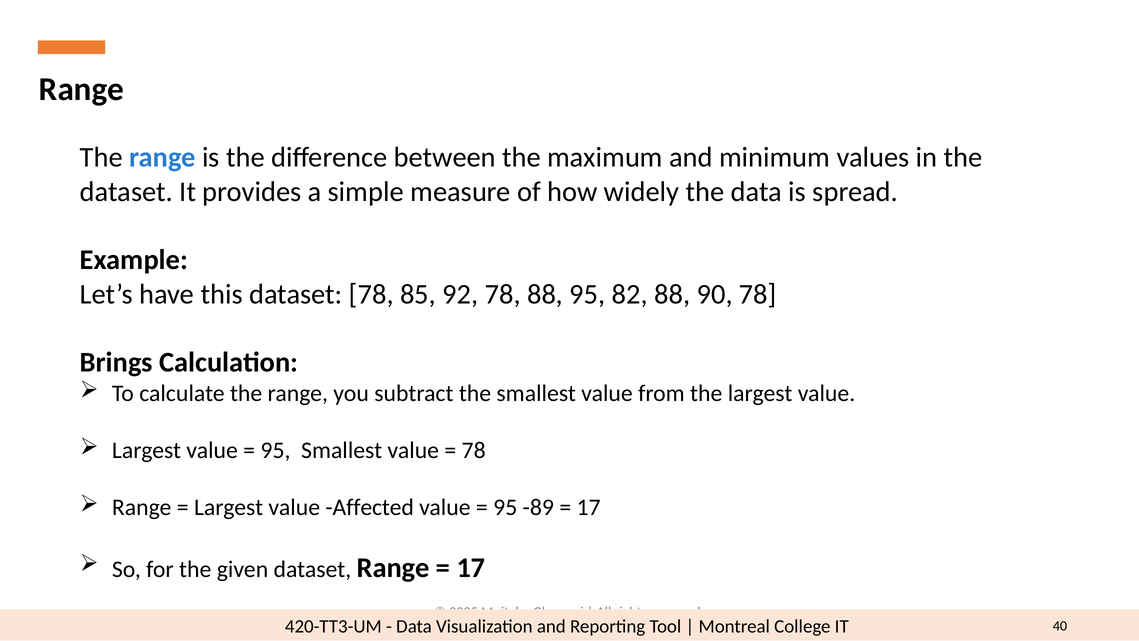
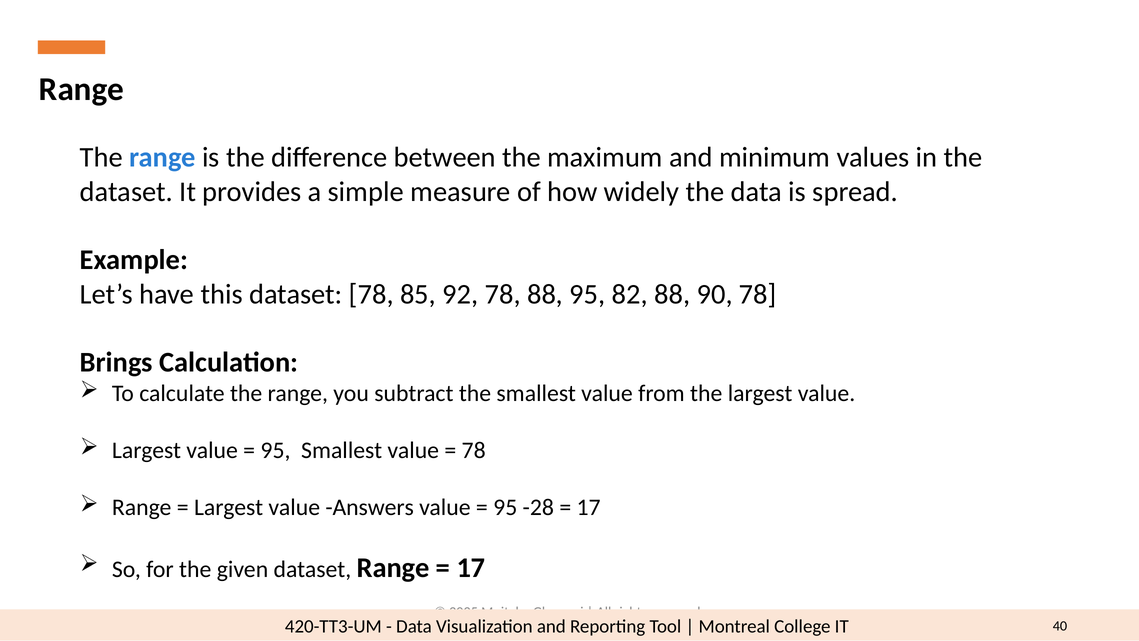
Affected: Affected -> Answers (370, 507)
-89: -89 -> -28 (538, 507)
